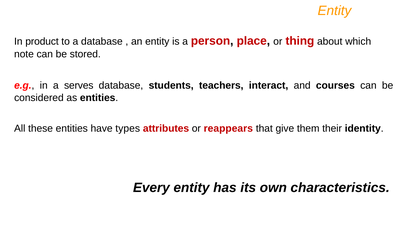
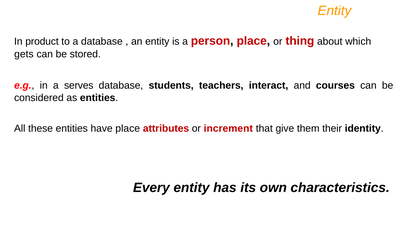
note: note -> gets (24, 54)
have types: types -> place (128, 128)
reappears: reappears -> increment (228, 128)
